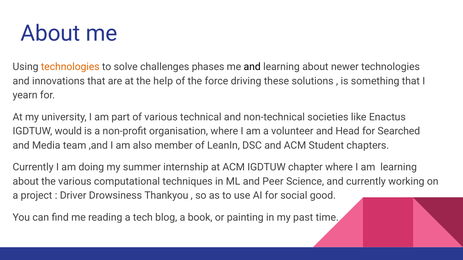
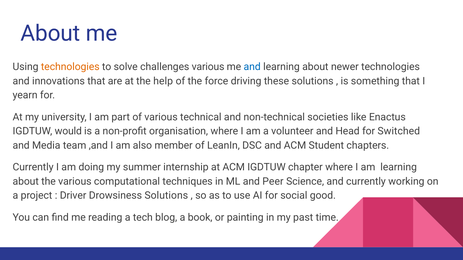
challenges phases: phases -> various (208, 67)
and colour: black -> blue (252, 67)
Searched: Searched -> Switched (399, 131)
Drowsiness Thankyou: Thankyou -> Solutions (166, 196)
